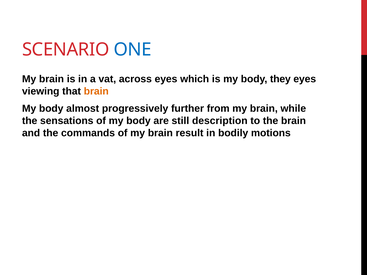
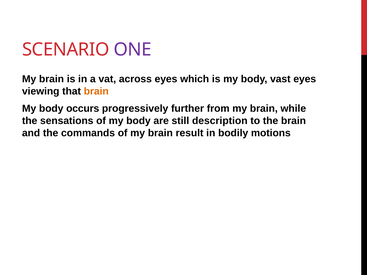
ONE colour: blue -> purple (133, 50)
they: they -> vast (280, 79)
almost: almost -> occurs (83, 109)
